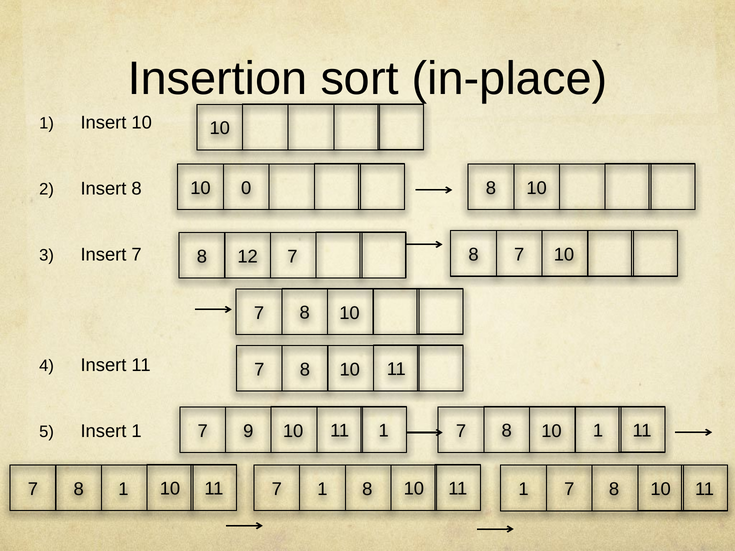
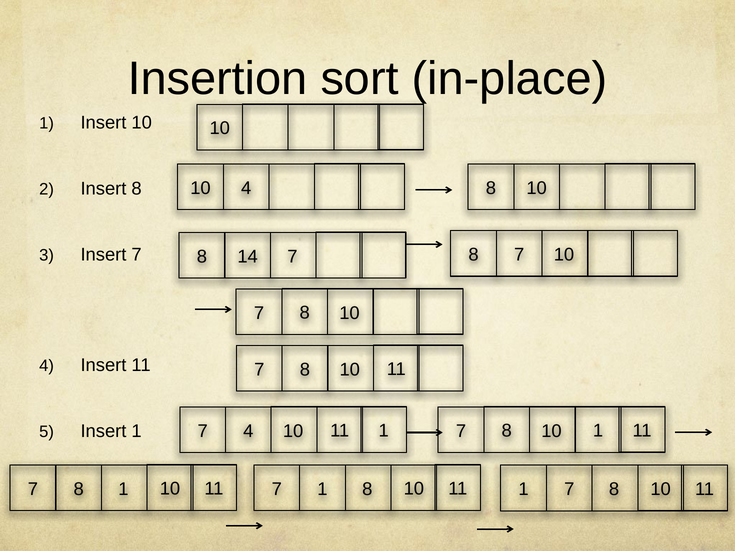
10 0: 0 -> 4 (246, 188)
12: 12 -> 14 (248, 257)
9: 9 -> 4 (248, 431)
